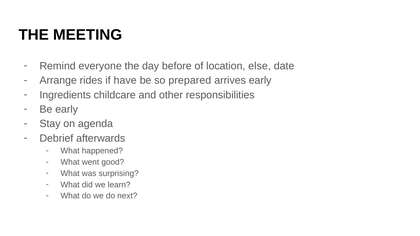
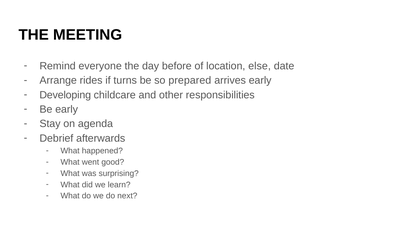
have: have -> turns (125, 81)
Ingredients: Ingredients -> Developing (65, 95)
